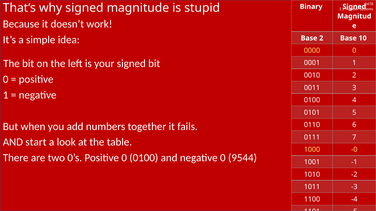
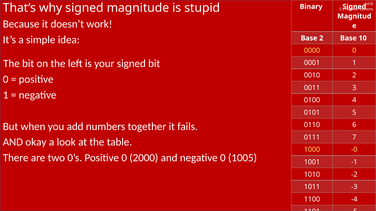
start: start -> okay (36, 142)
0 0100: 0100 -> 2000 (144, 158)
9544: 9544 -> 1005 (242, 158)
